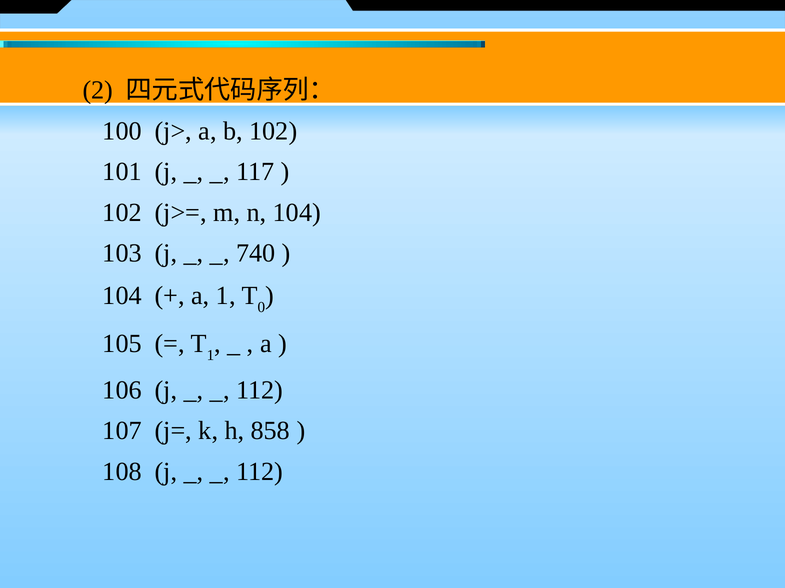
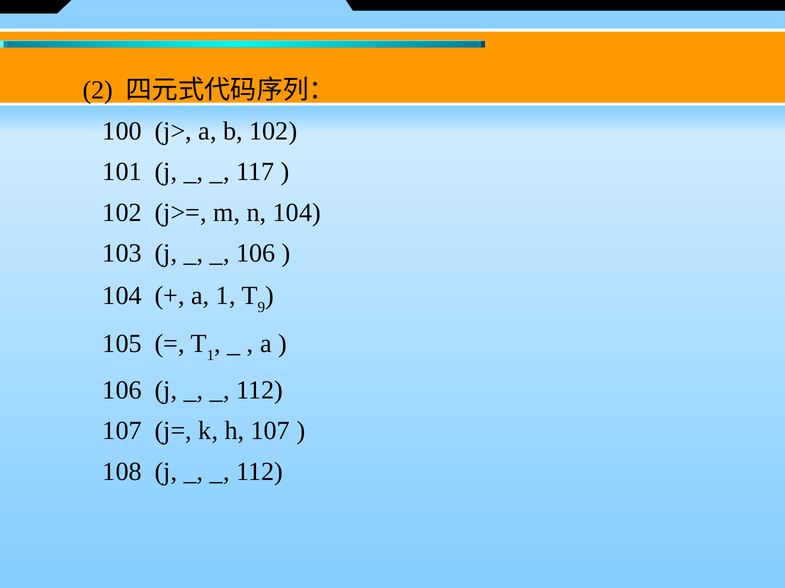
740: 740 -> 106 (256, 254)
0: 0 -> 9 (261, 307)
h 858: 858 -> 107 (270, 431)
